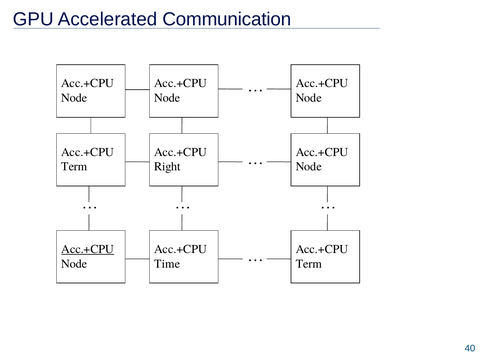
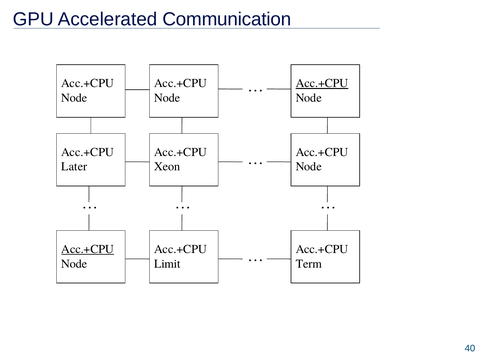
Acc.+CPU underline: none -> present (322, 83)
Term: Term -> Later (74, 166)
Right: Right -> Xeon (167, 166)
Time: Time -> Limit (167, 263)
